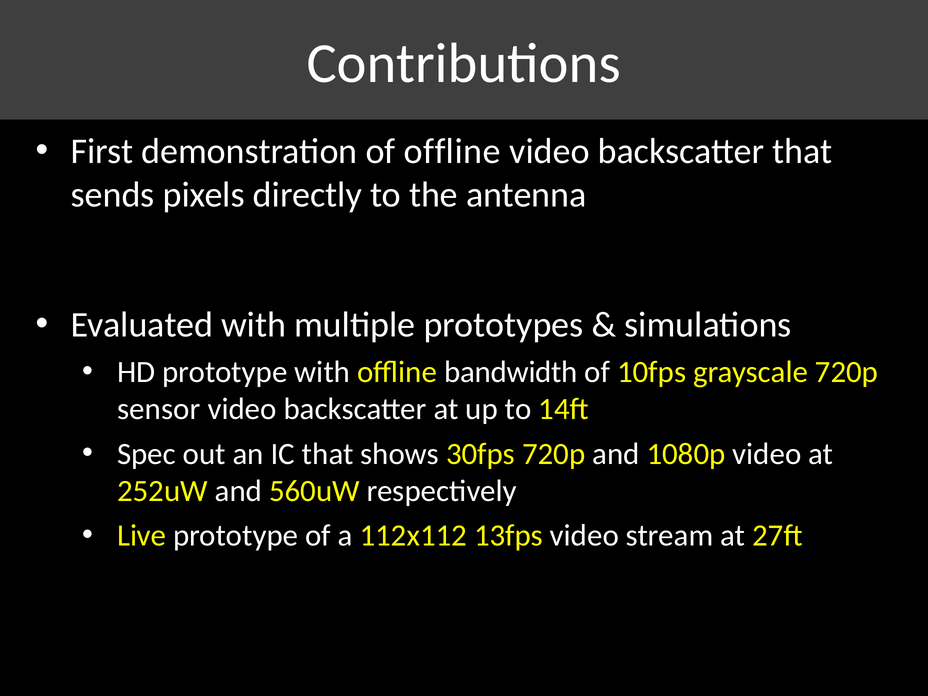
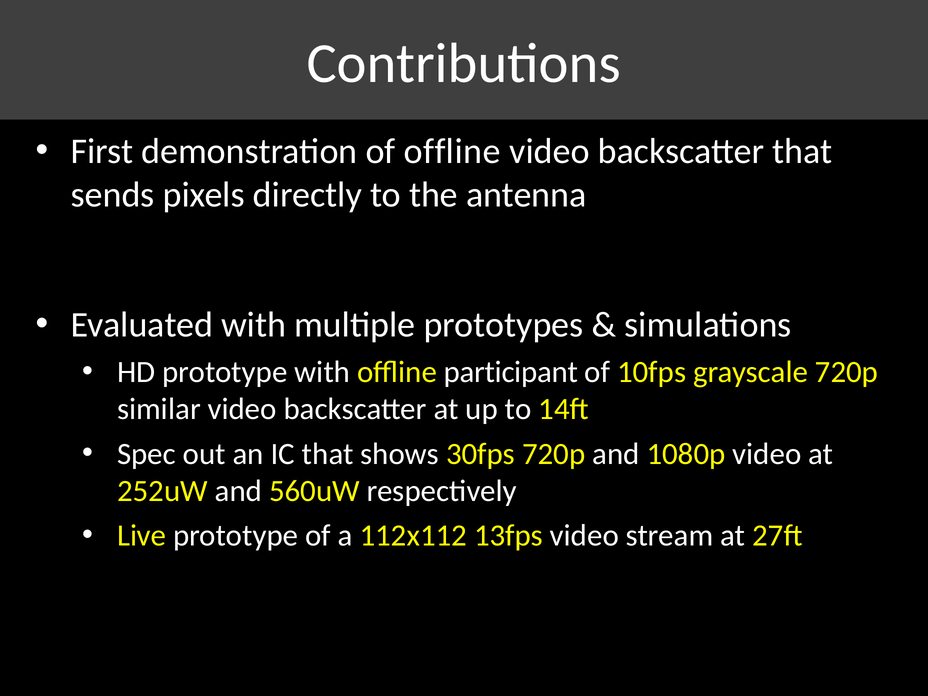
bandwidth: bandwidth -> participant (511, 372)
sensor: sensor -> similar (159, 409)
